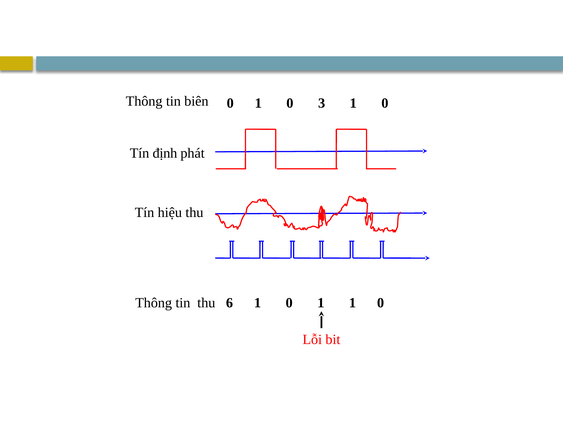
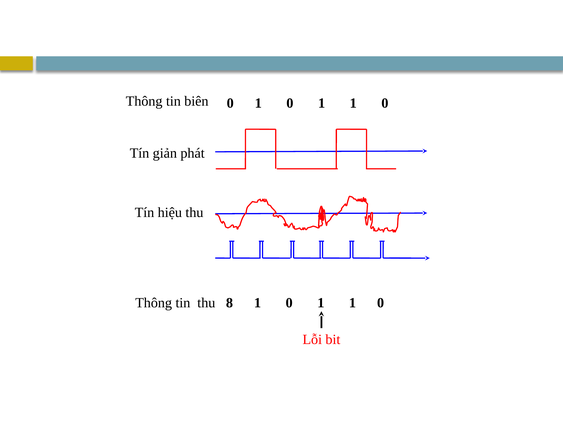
0 1 0 3: 3 -> 1 (322, 103)
định: định -> giản (165, 153)
6: 6 -> 8 (229, 303)
